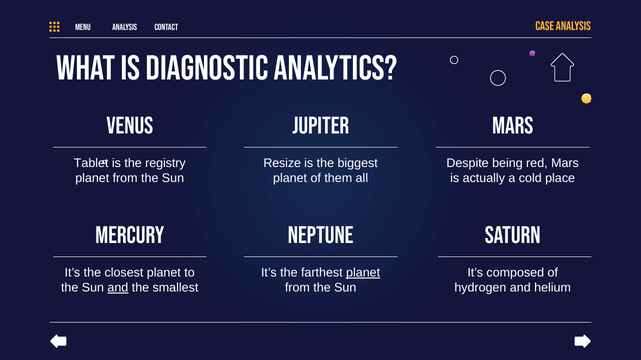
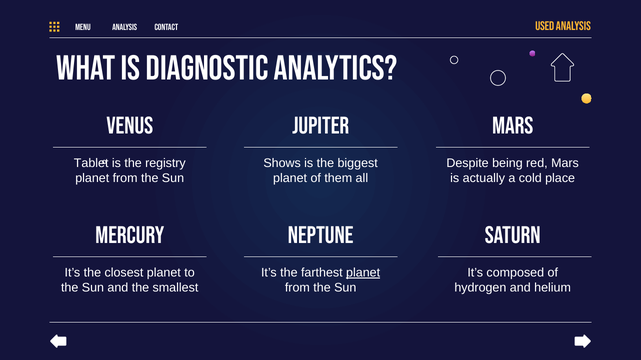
Case: Case -> Used (545, 26)
Resize: Resize -> Shows (282, 164)
and underline: present -> none (118, 288)
